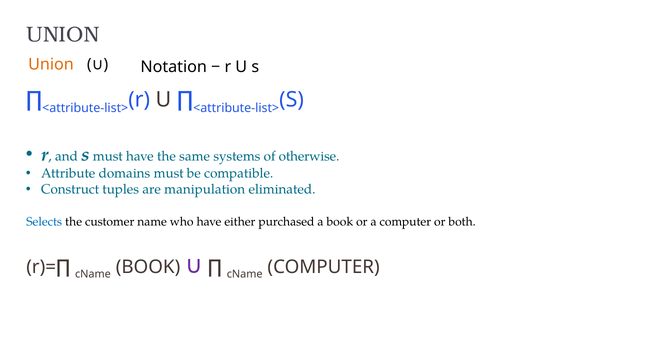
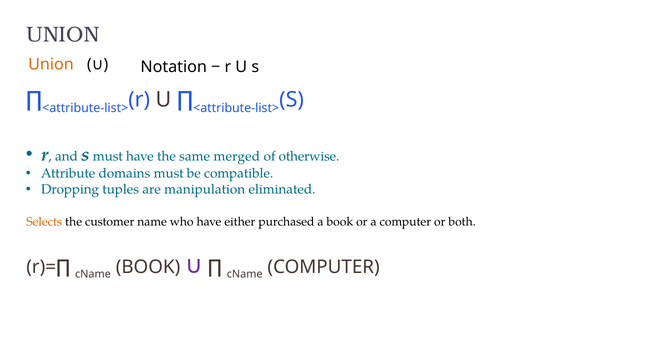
systems: systems -> merged (237, 156)
Construct: Construct -> Dropping (70, 189)
Selects colour: blue -> orange (44, 222)
